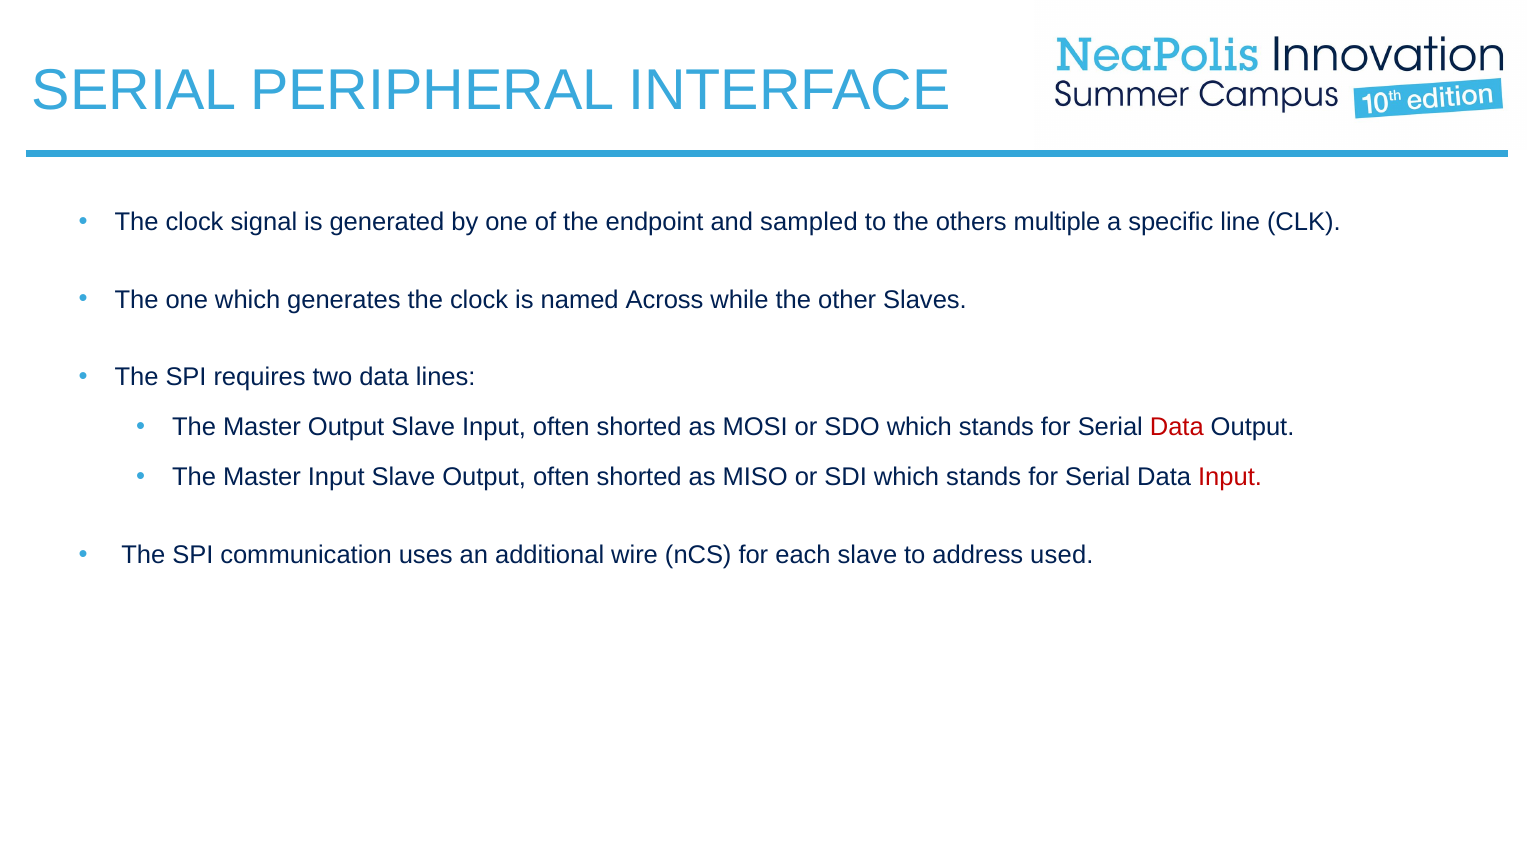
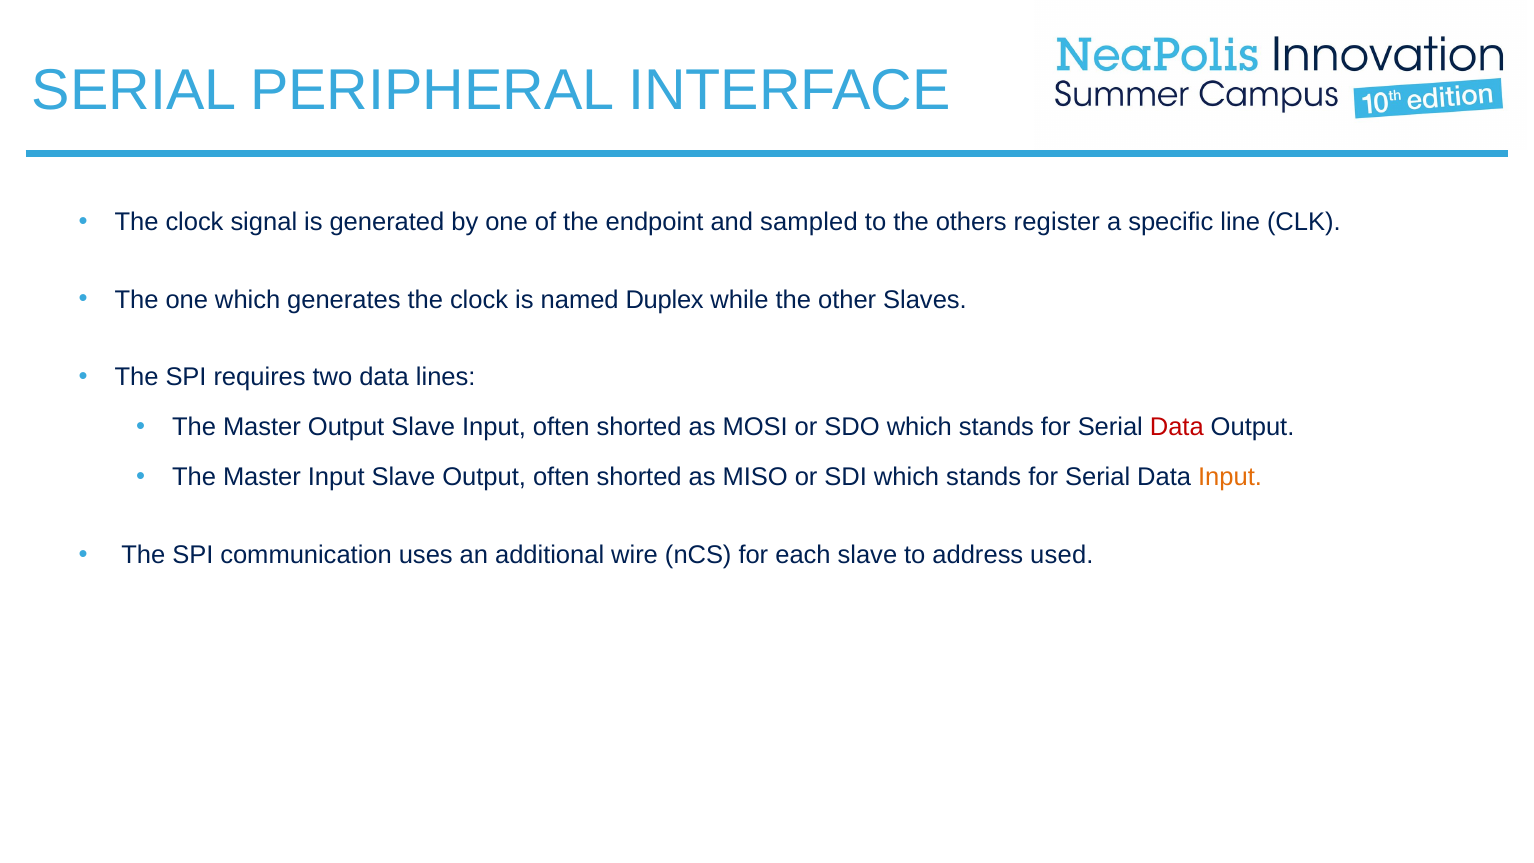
multiple: multiple -> register (1057, 222)
Across: Across -> Duplex (665, 300)
Input colour: red -> orange (1230, 477)
